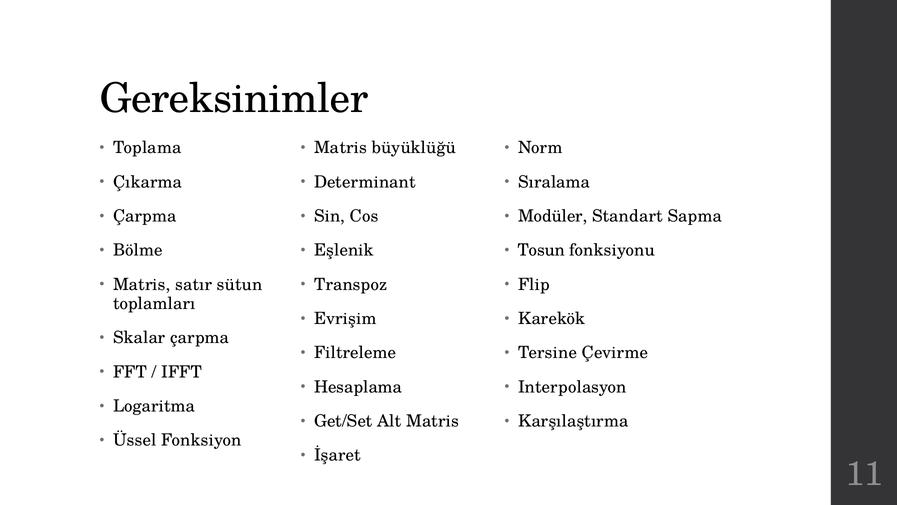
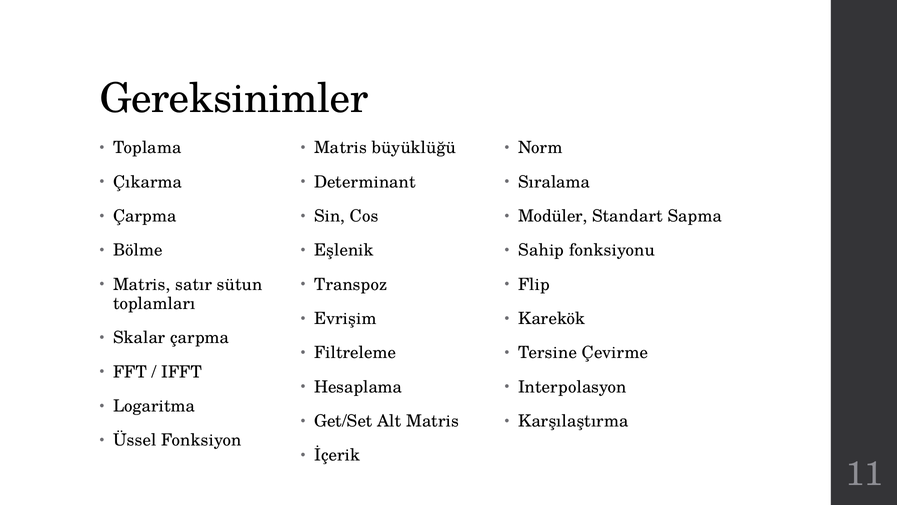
Tosun: Tosun -> Sahip (541, 250)
İşaret: İşaret -> İçerik (337, 455)
